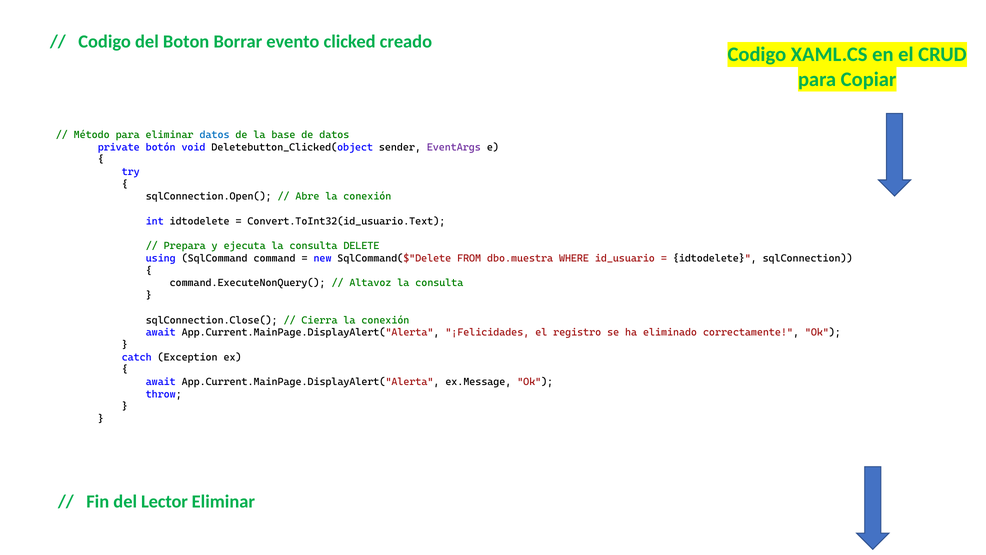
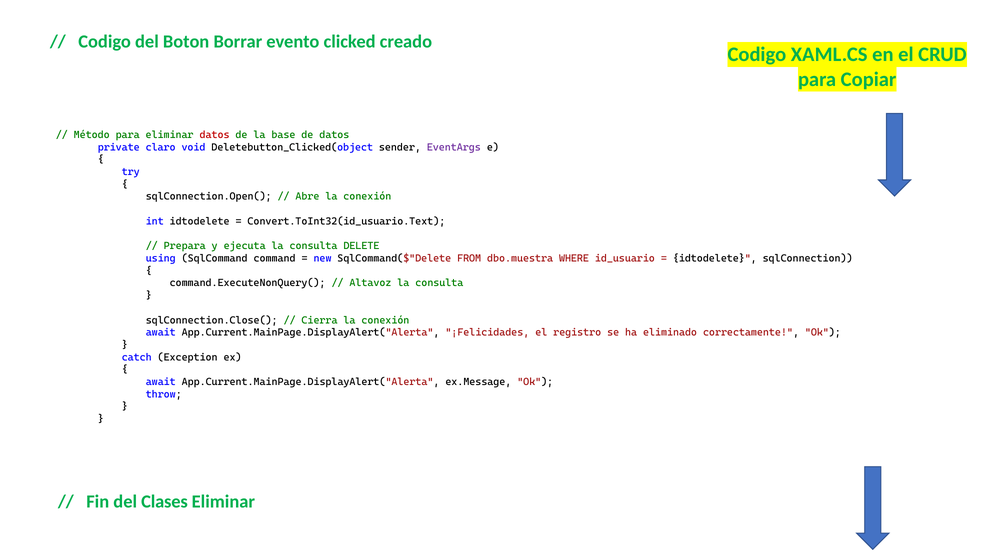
datos colour: blue -> red (215, 135)
botón: botón -> claro (161, 147)
Lector: Lector -> Clases (165, 501)
